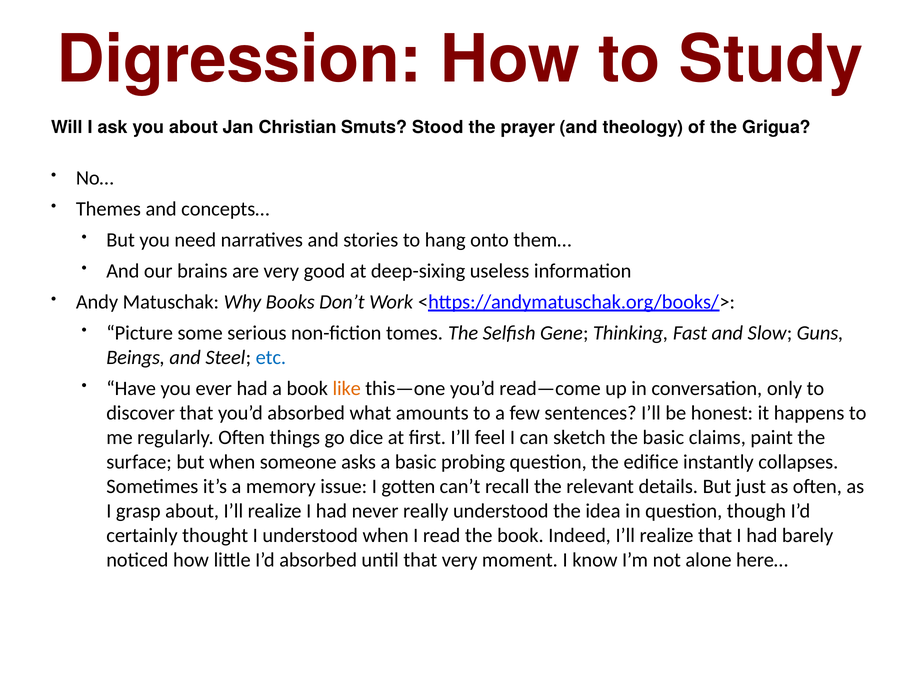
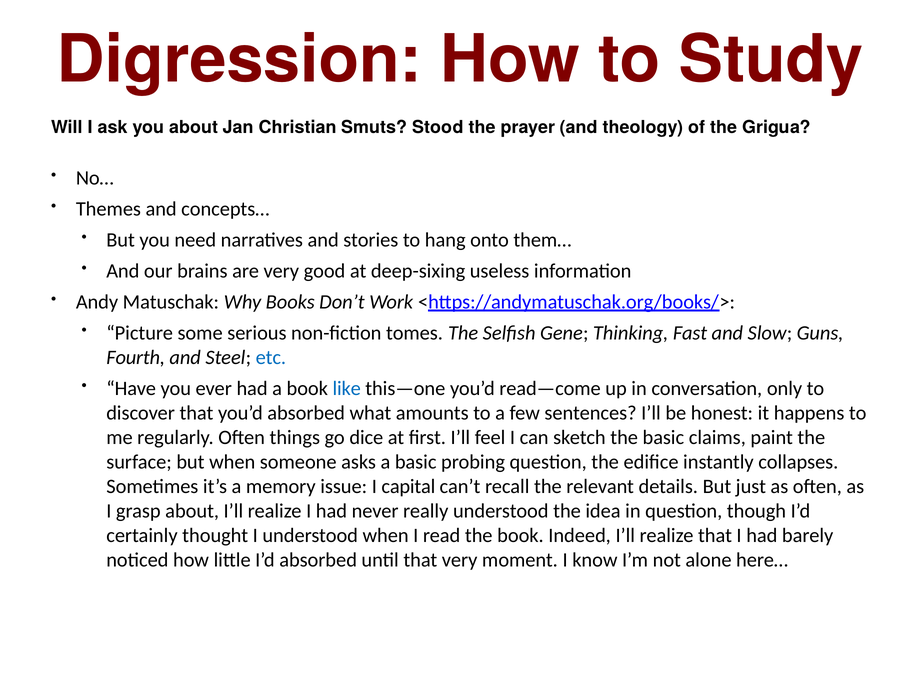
Beings: Beings -> Fourth (136, 358)
like colour: orange -> blue (347, 389)
gotten: gotten -> capital (408, 487)
